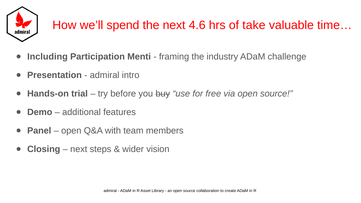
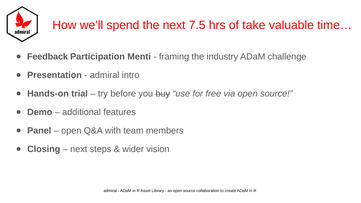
4.6: 4.6 -> 7.5 (197, 25)
Including: Including -> Feedback (48, 57)
